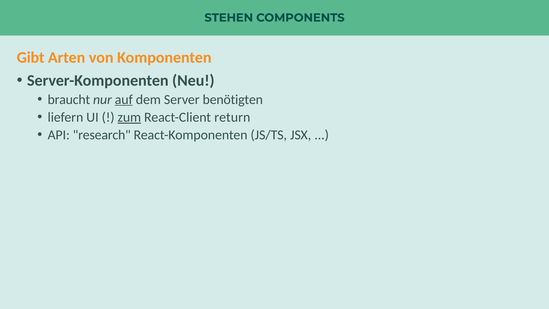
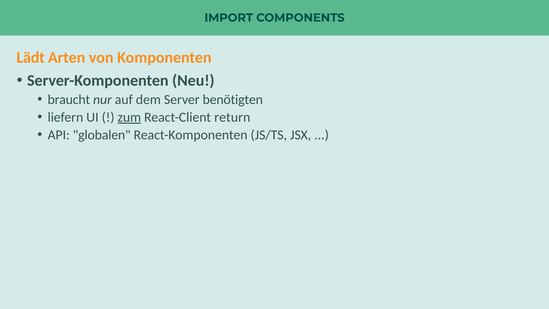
STEHEN: STEHEN -> IMPORT (229, 18)
Gibt: Gibt -> Lädt (31, 58)
auf underline: present -> none (124, 99)
research: research -> globalen (102, 135)
